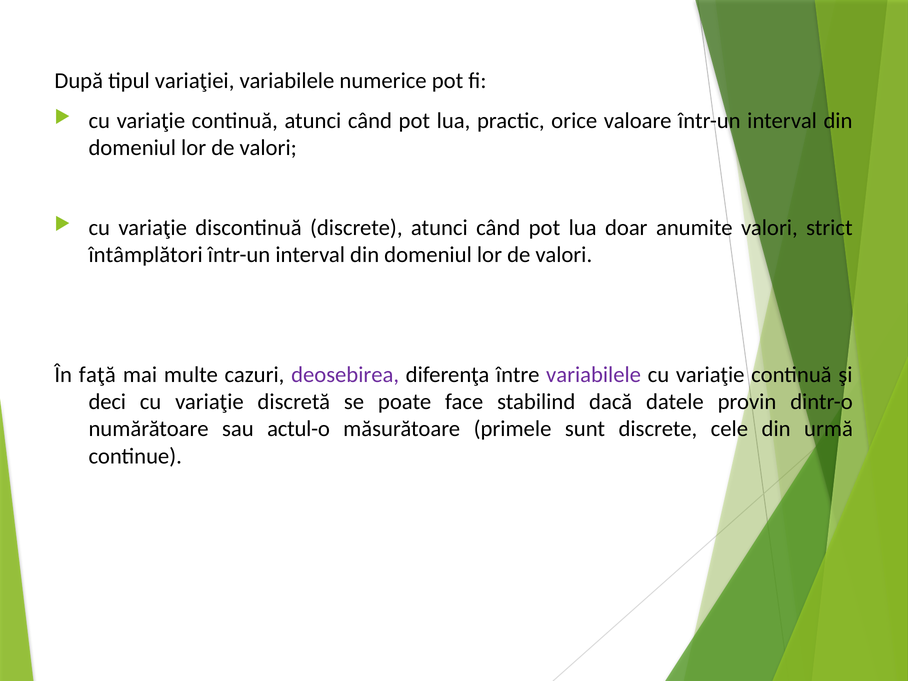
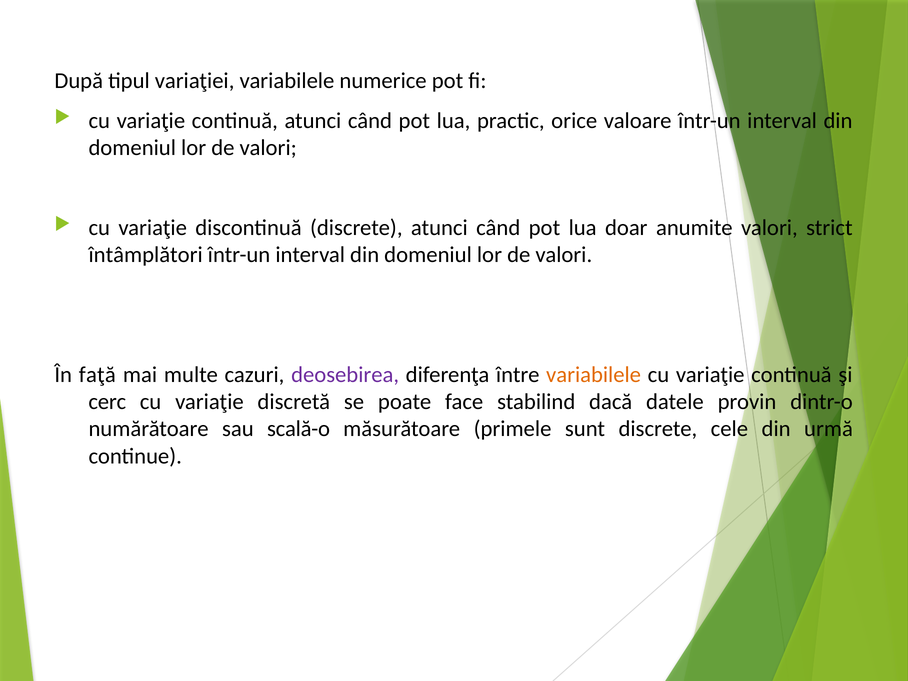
variabilele colour: purple -> orange (594, 375)
deci: deci -> cerc (107, 402)
actul-o: actul-o -> scală-o (299, 429)
